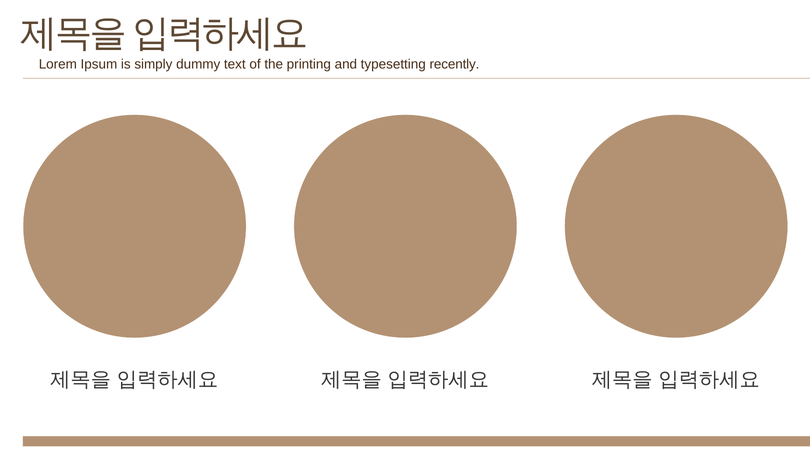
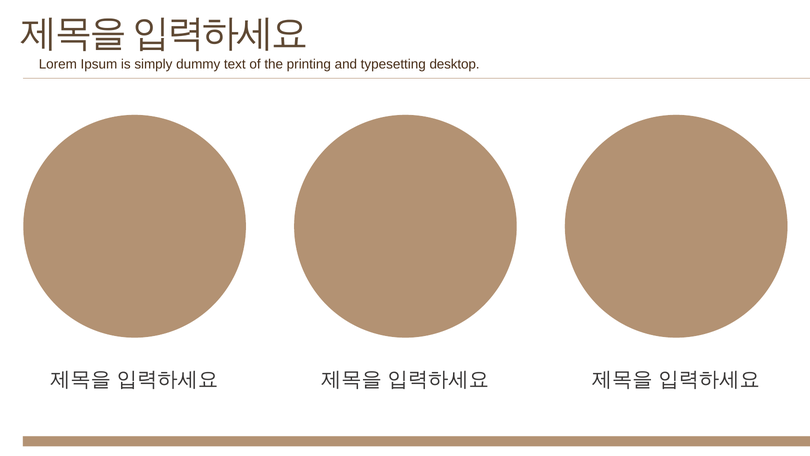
recently: recently -> desktop (455, 64)
